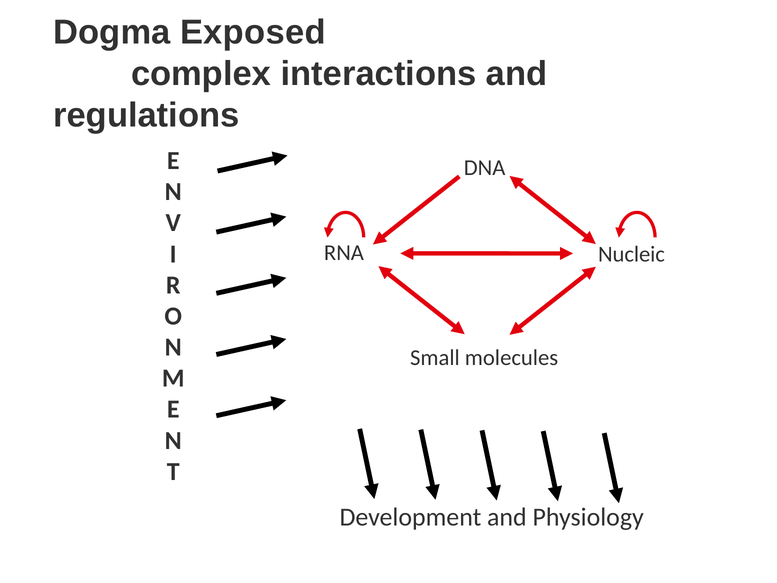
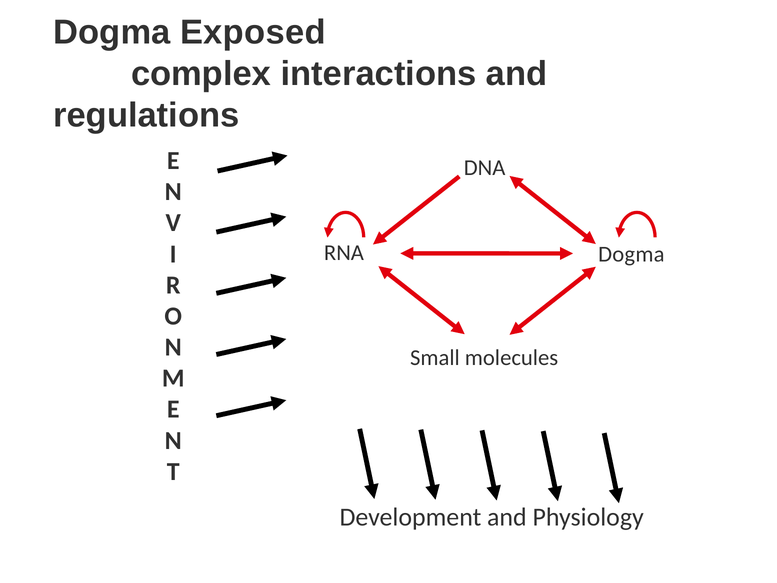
Nucleic: Nucleic -> Dogma (631, 254)
